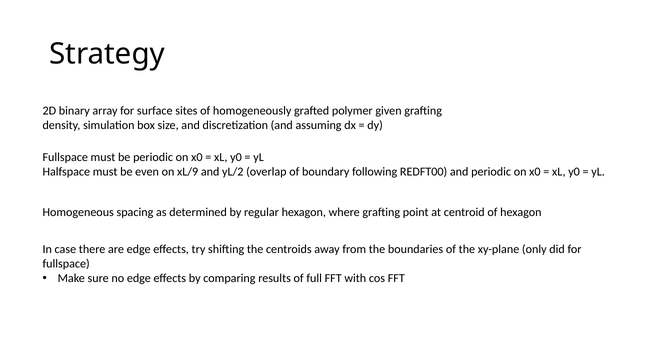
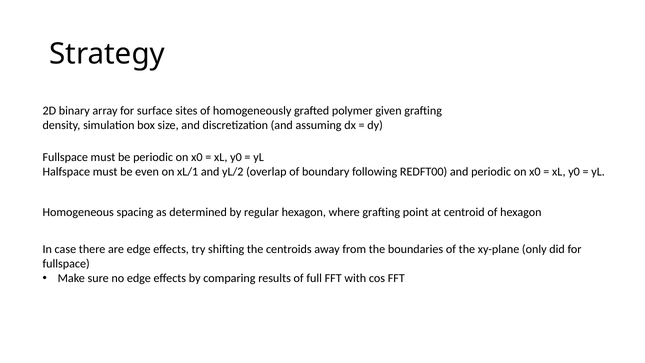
xL/9: xL/9 -> xL/1 (188, 172)
